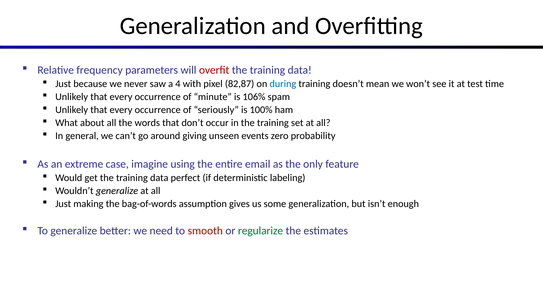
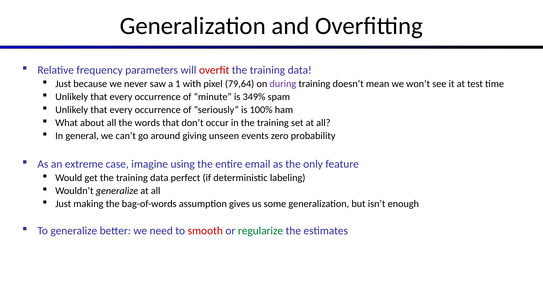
4: 4 -> 1 (178, 84)
82,87: 82,87 -> 79,64 (240, 84)
during colour: blue -> purple (283, 84)
106%: 106% -> 349% (254, 97)
